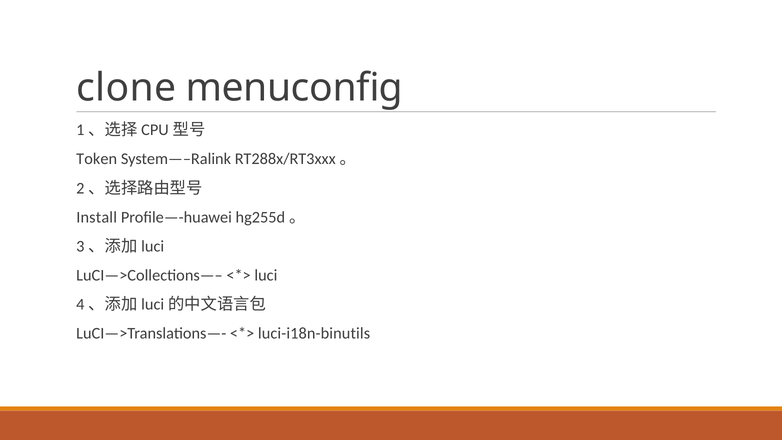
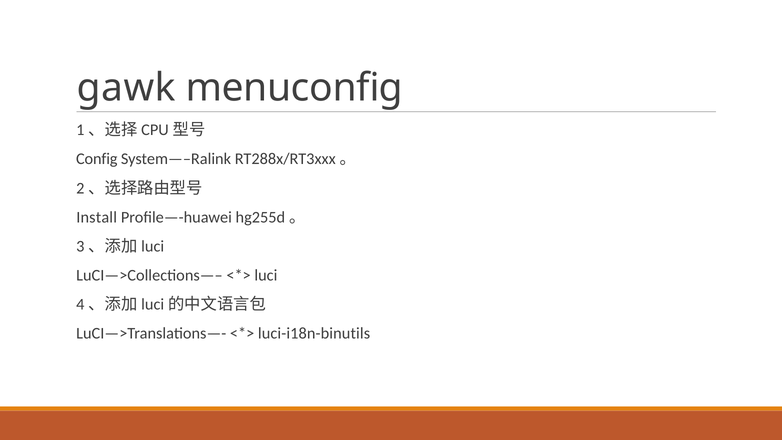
clone: clone -> gawk (126, 88)
Token: Token -> Config (97, 159)
